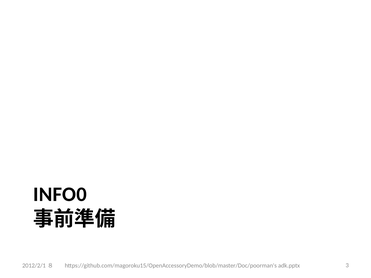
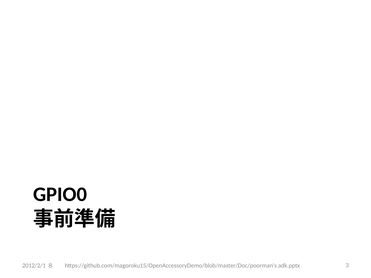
INFO0: INFO0 -> GPIO0 (60, 194)
